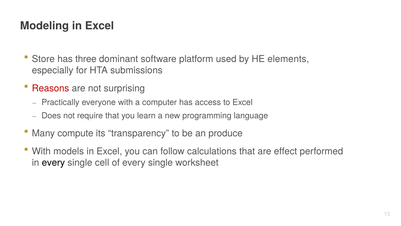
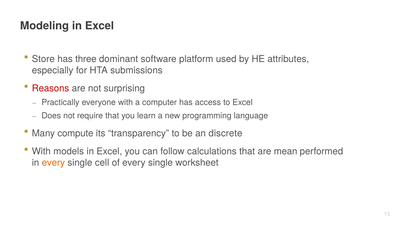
elements: elements -> attributes (288, 59)
produce: produce -> discrete (225, 133)
effect: effect -> mean (286, 151)
every colour: black -> orange (53, 162)
